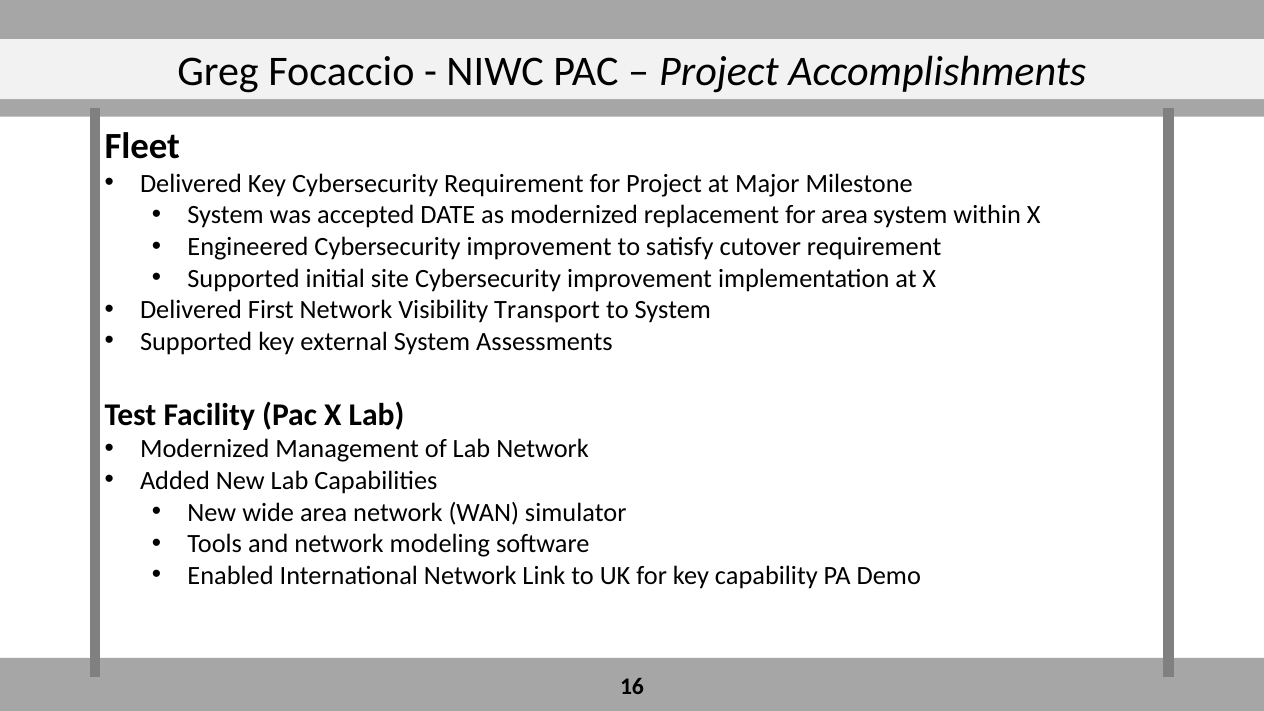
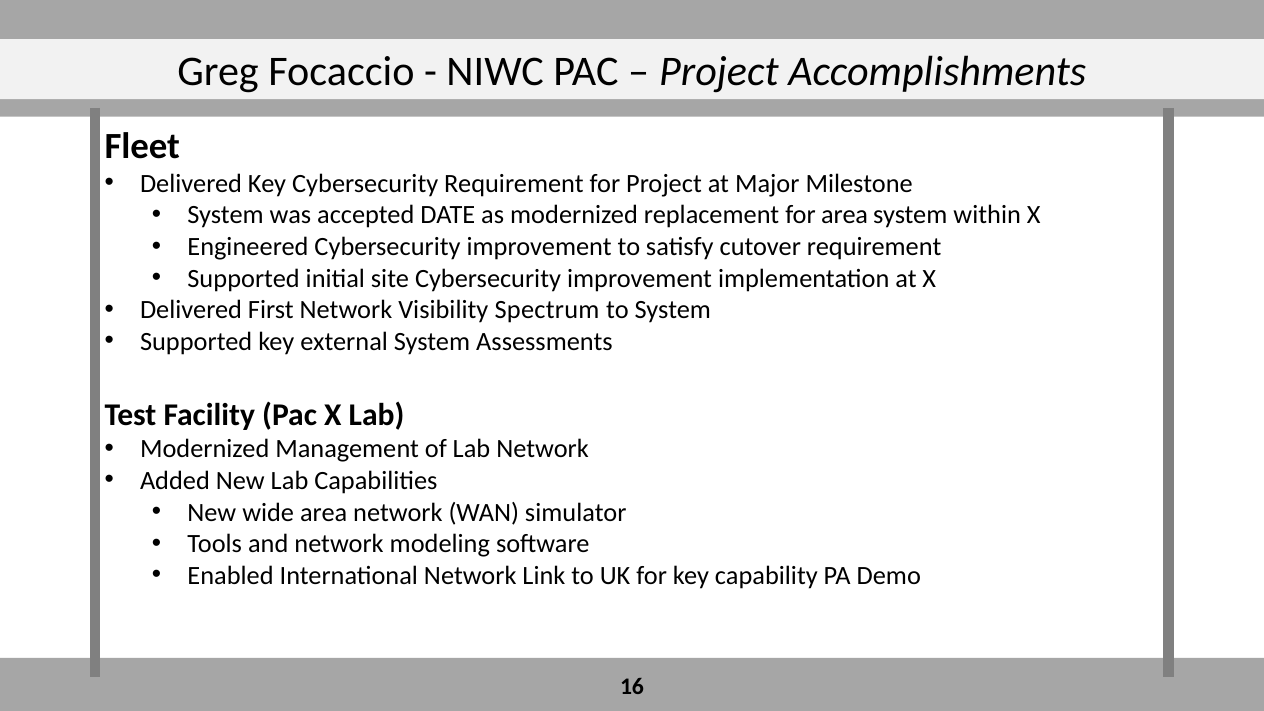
Transport: Transport -> Spectrum (547, 310)
